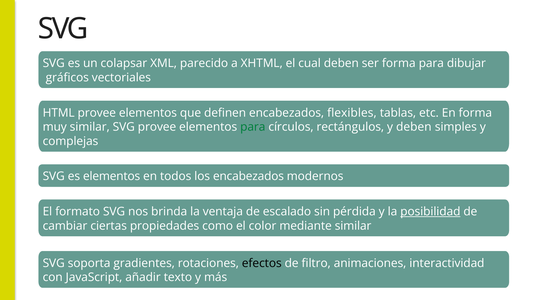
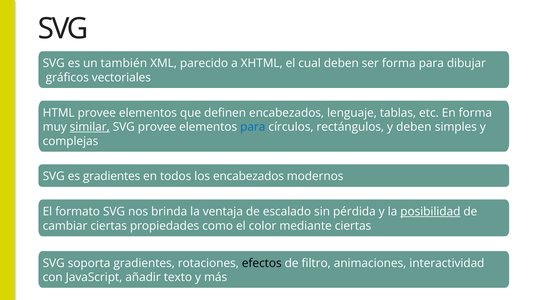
colapsar: colapsar -> también (124, 63)
flexibles: flexibles -> lenguaje (352, 113)
similar underline: none -> present (90, 127)
para colour: green -> blue (253, 127)
es elementos: elementos -> gradientes (112, 176)
mediante similar: similar -> ciertas (353, 226)
